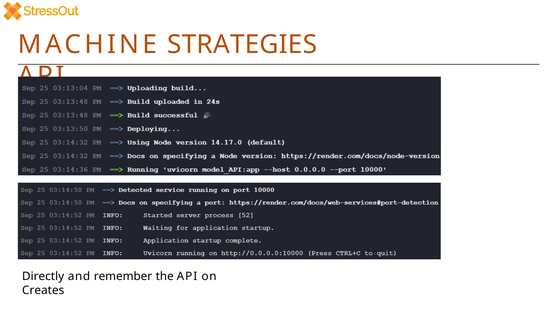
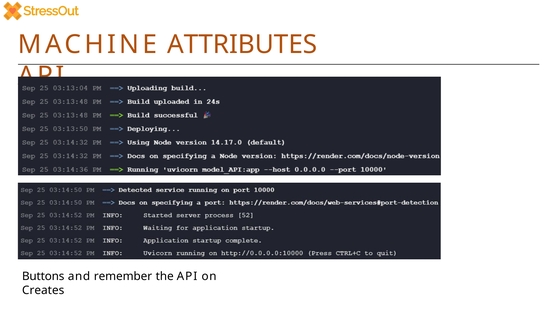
STRATEGIES: STRATEGIES -> ATTRIBUTES (242, 45)
Directly: Directly -> Buttons (43, 277)
